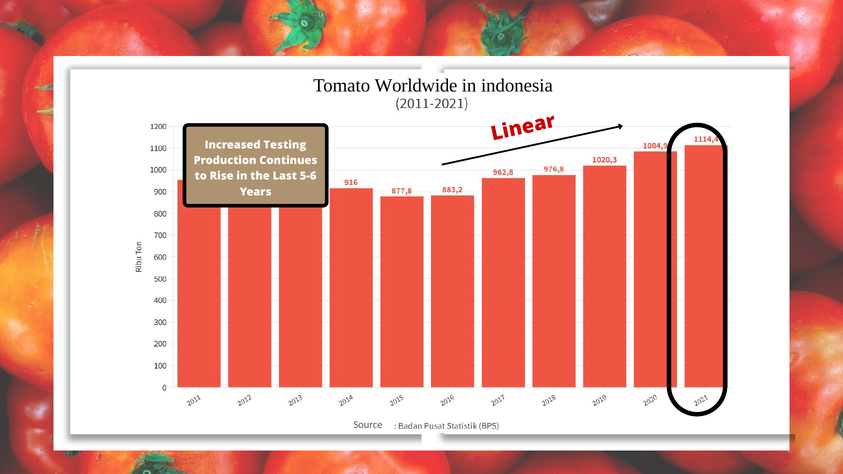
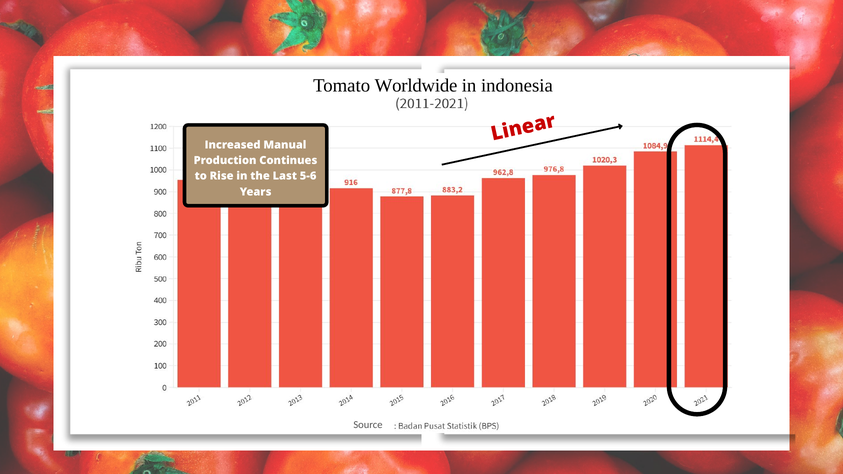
Testing: Testing -> Manual (285, 145)
